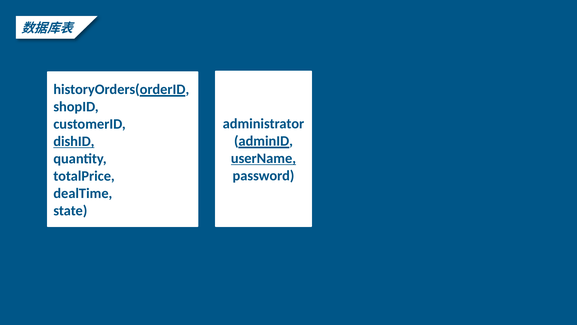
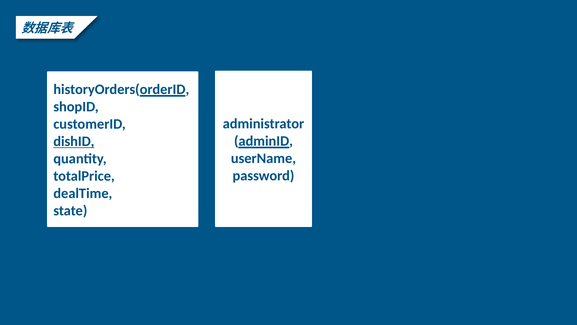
userName underline: present -> none (263, 158)
